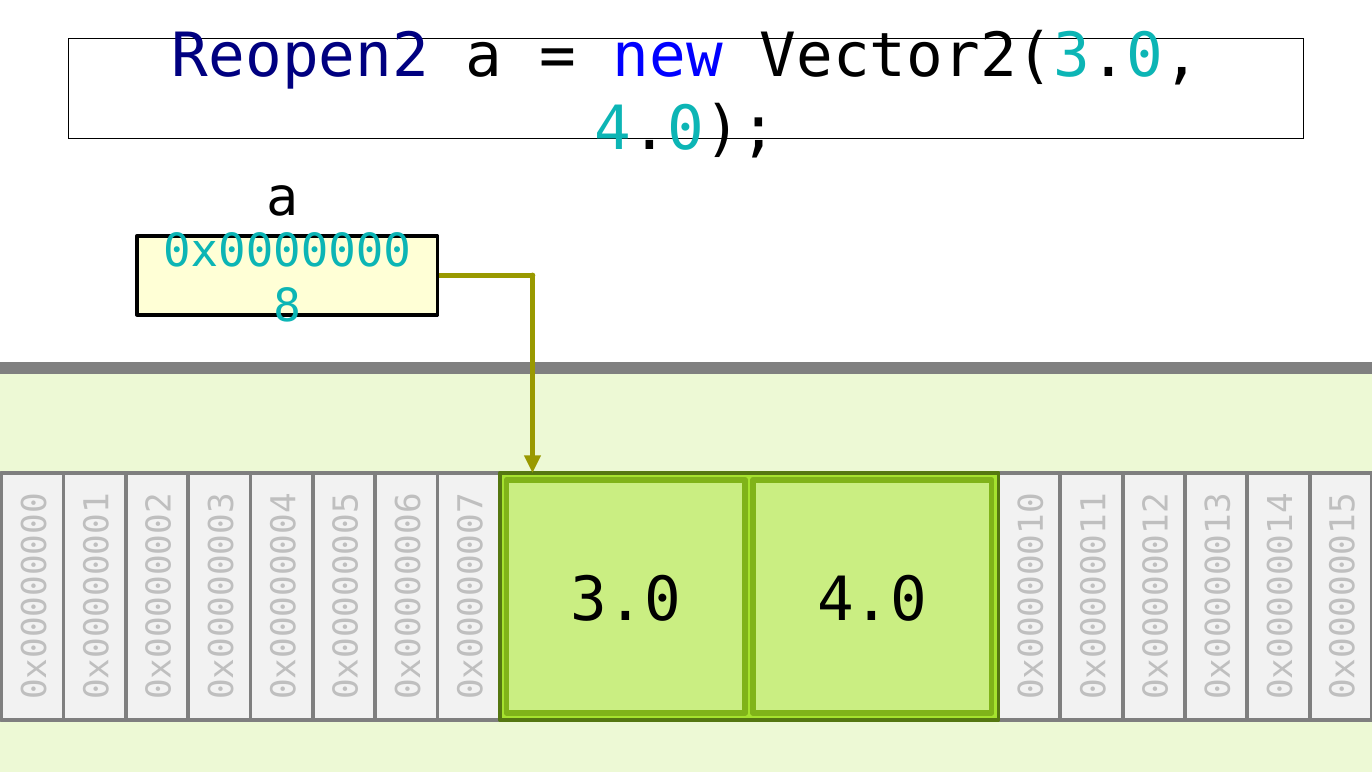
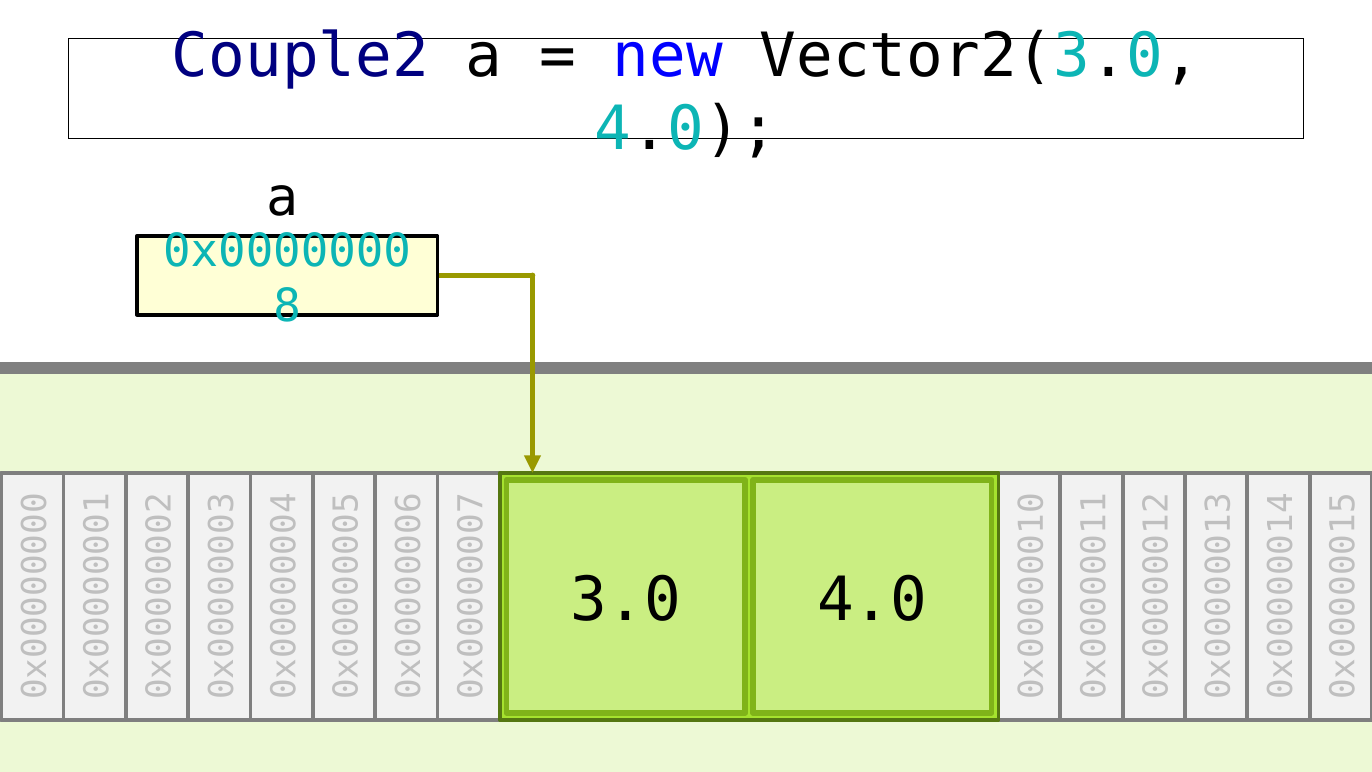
Reopen2: Reopen2 -> Couple2 (300, 56)
